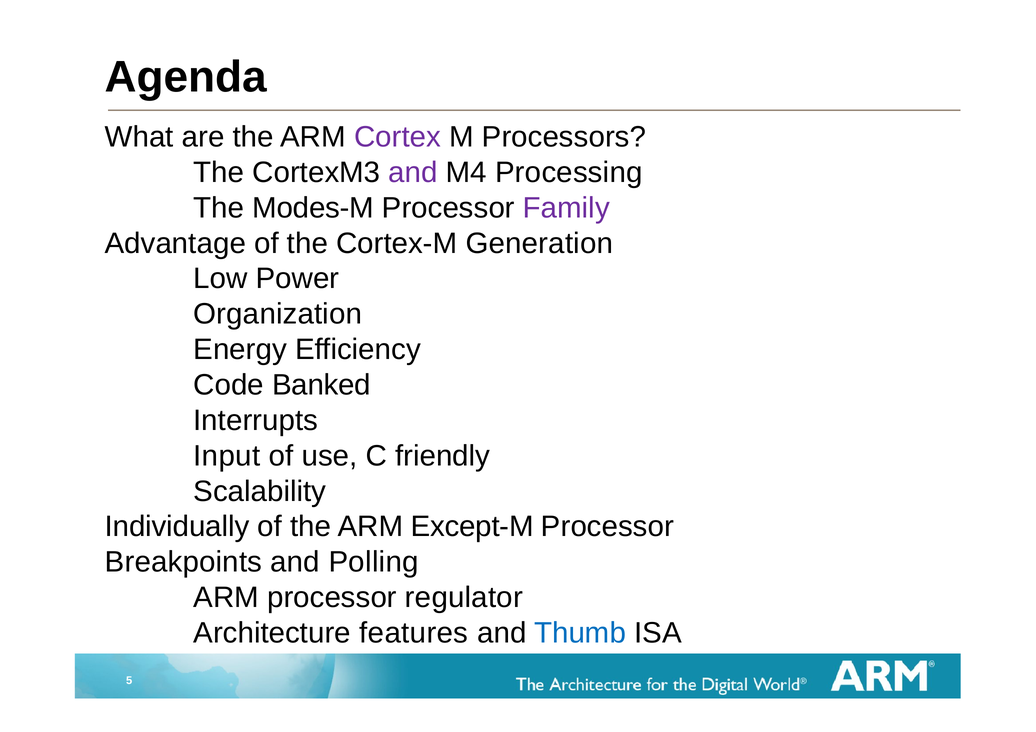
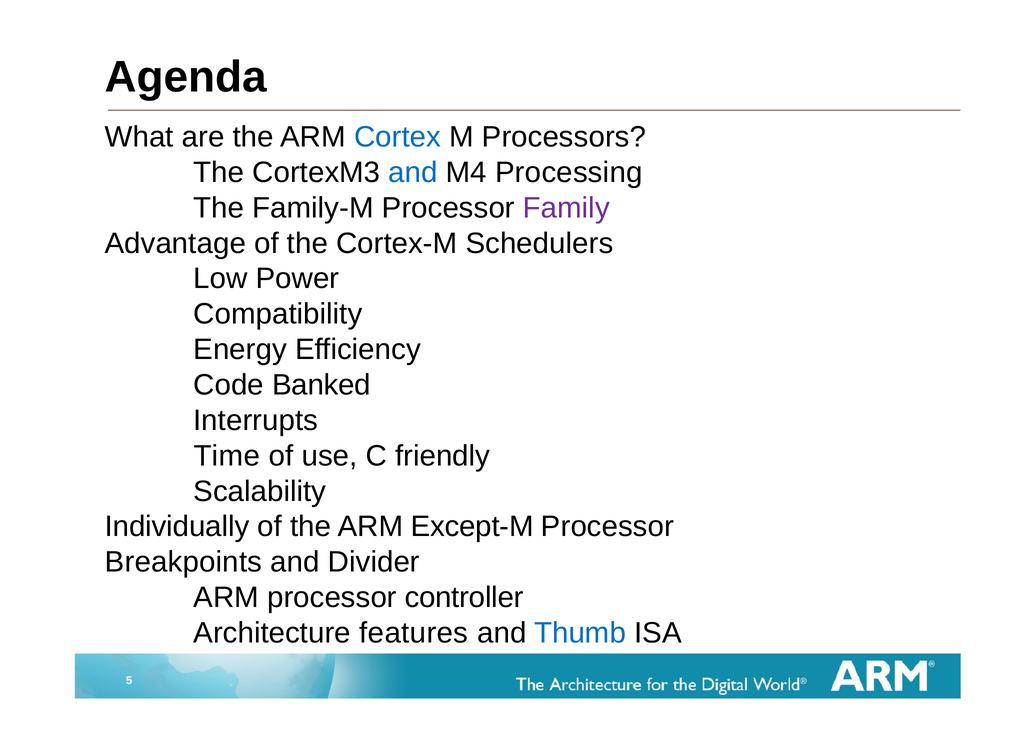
Cortex colour: purple -> blue (397, 137)
and colour: purple -> blue (413, 172)
Modes-M: Modes-M -> Family-M (313, 208)
Generation: Generation -> Schedulers (539, 243)
Organization: Organization -> Compatibility (278, 314)
Input: Input -> Time (227, 456)
Polling: Polling -> Divider (374, 562)
regulator: regulator -> controller (464, 598)
